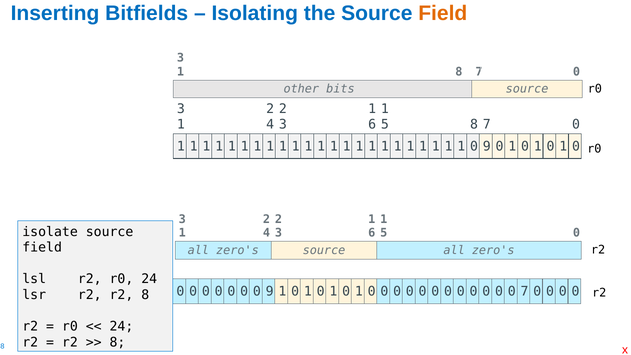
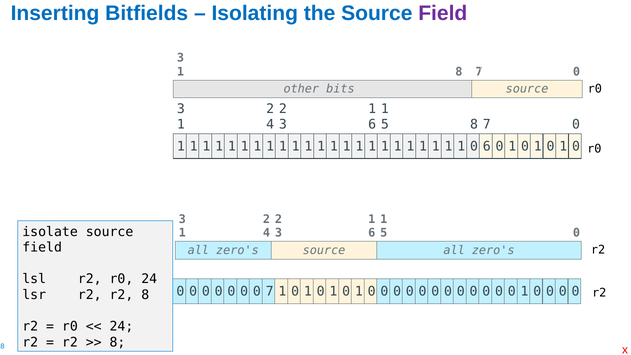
Field colour: orange -> purple (443, 13)
1 0 9: 9 -> 6 (487, 146)
0 0 9: 9 -> 7 (270, 291)
0 0 7: 7 -> 1 (525, 291)
